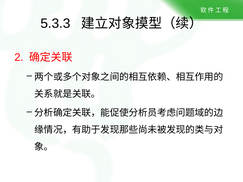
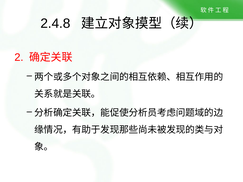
5.3.3: 5.3.3 -> 2.4.8 (55, 23)
